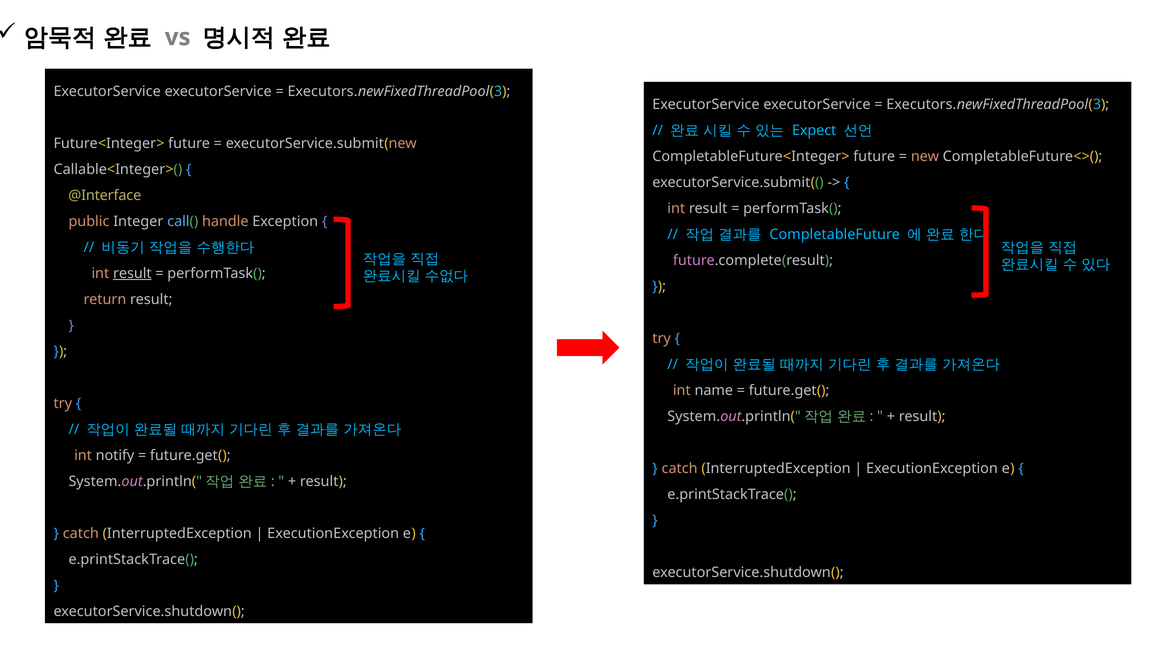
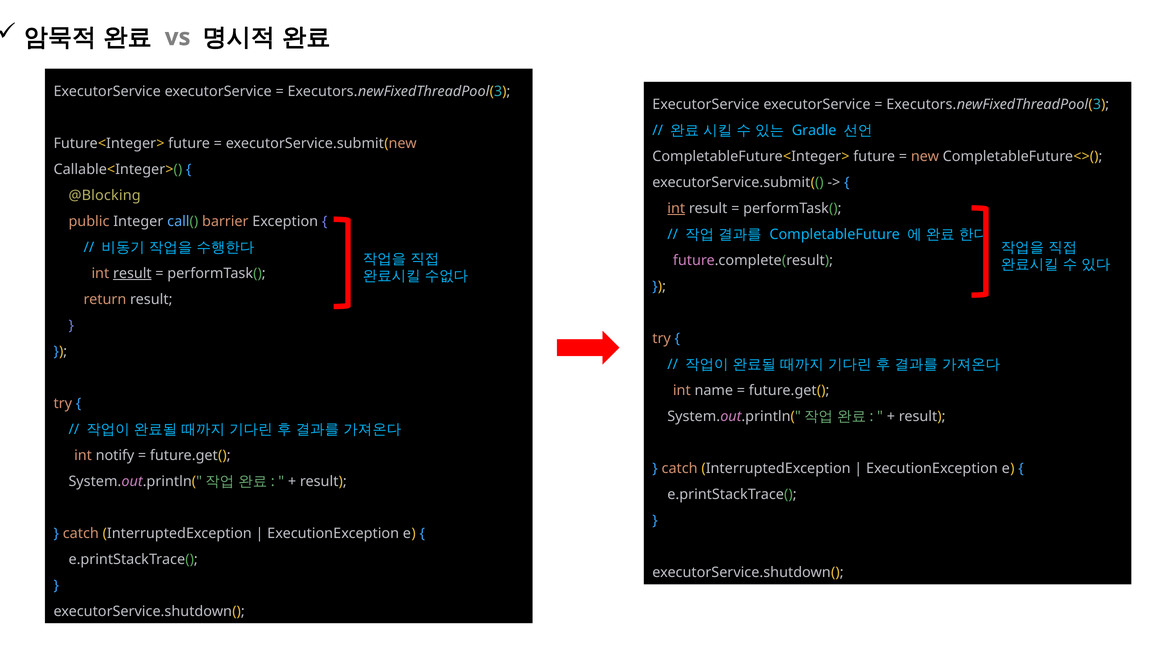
Expect: Expect -> Gradle (814, 130)
@Interface: @Interface -> @Blocking (105, 195)
int underline: none -> present (676, 208)
handle: handle -> barrier (225, 221)
